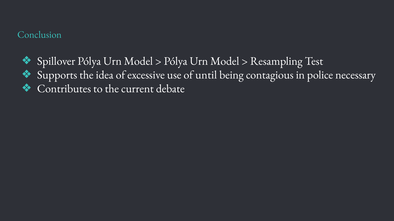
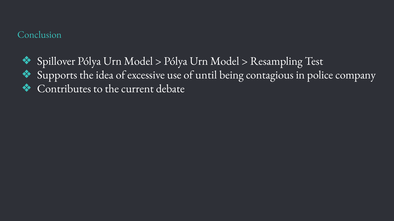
necessary: necessary -> company (356, 75)
